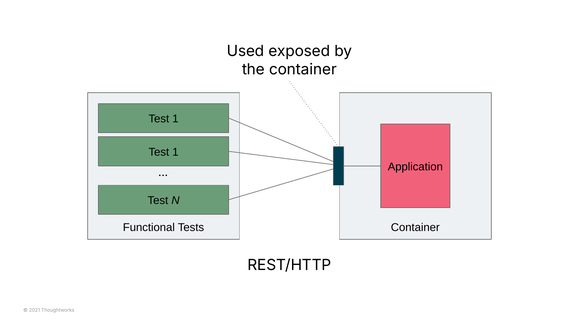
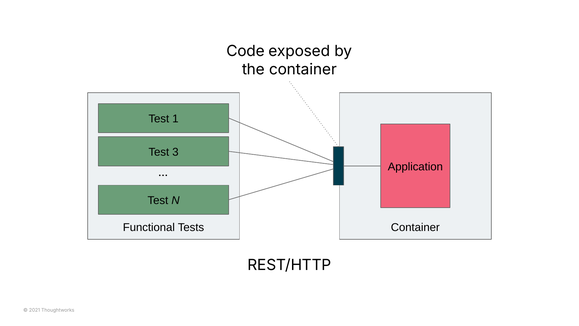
Used: Used -> Code (246, 51)
1: 1 -> 3 (175, 152)
